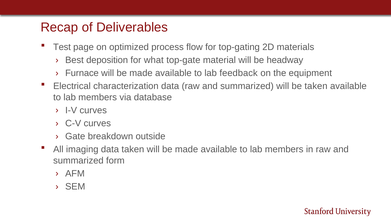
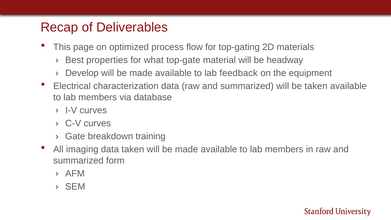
Test: Test -> This (62, 47)
deposition: deposition -> properties (107, 60)
Furnace: Furnace -> Develop (82, 73)
outside: outside -> training (151, 136)
